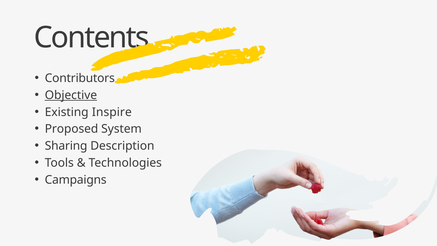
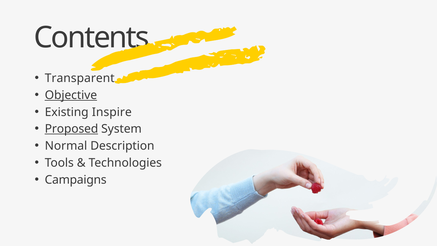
Contributors: Contributors -> Transparent (80, 78)
Proposed underline: none -> present (72, 129)
Sharing: Sharing -> Normal (66, 146)
